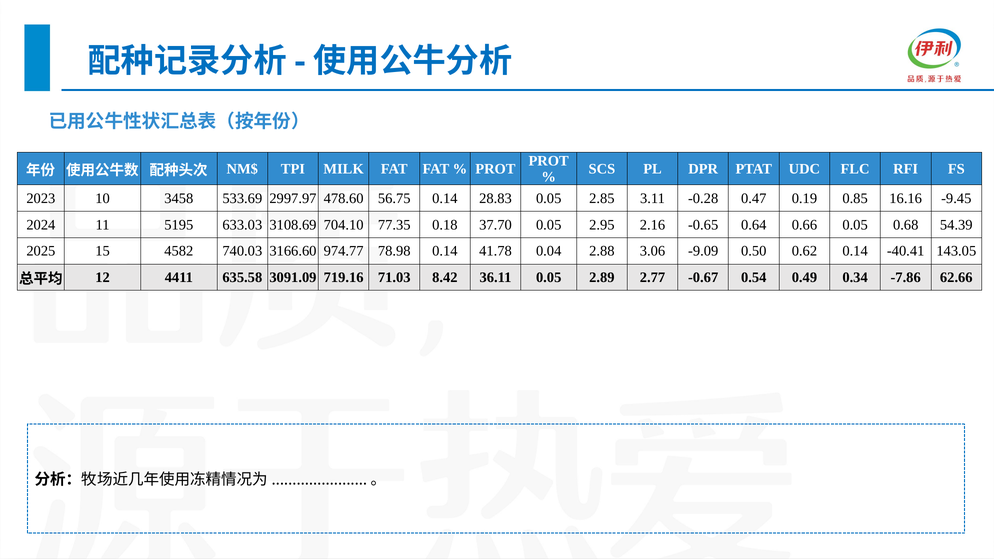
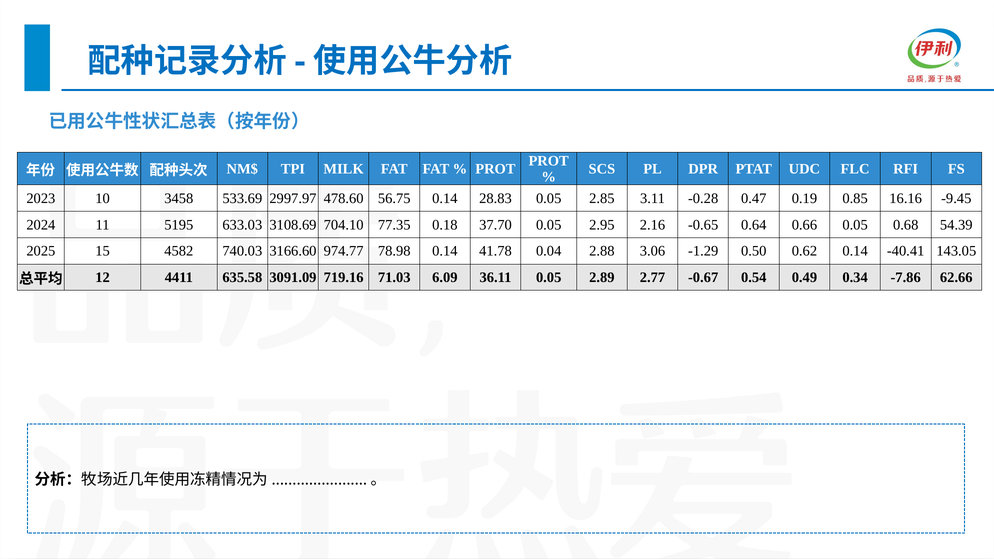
-9.09: -9.09 -> -1.29 (703, 251)
8.42: 8.42 -> 6.09 (445, 278)
